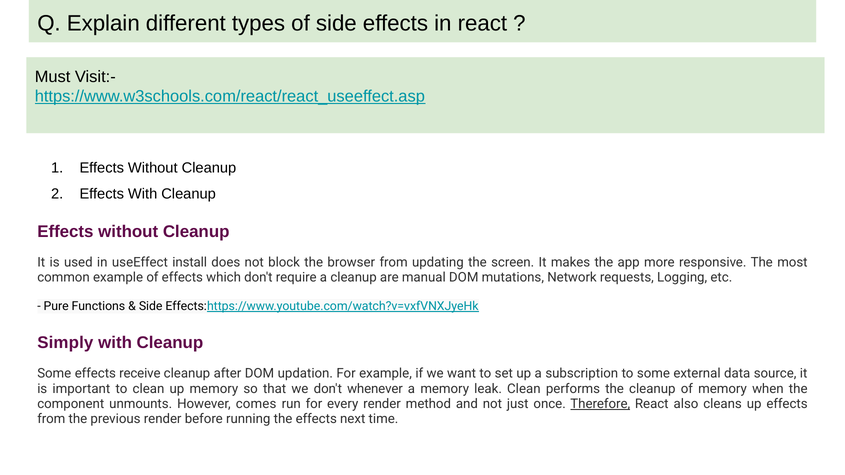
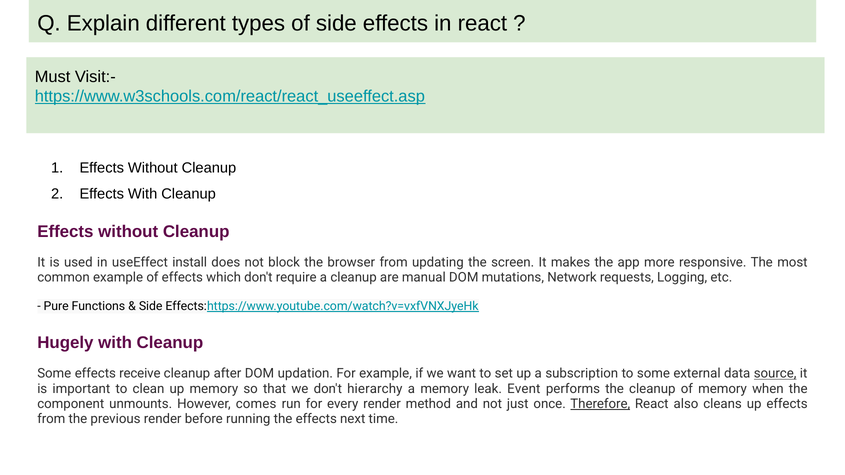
Simply: Simply -> Hugely (65, 343)
source underline: none -> present (775, 374)
whenever: whenever -> hierarchy (375, 389)
leak Clean: Clean -> Event (524, 389)
